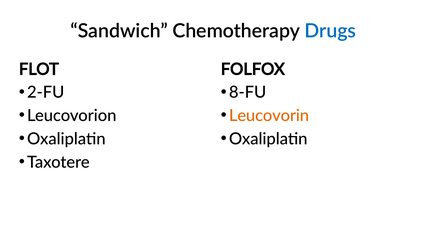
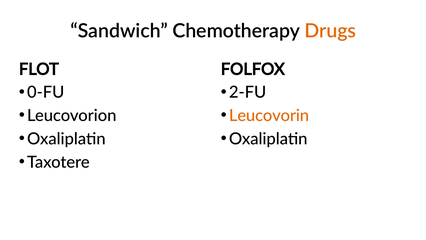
Drugs colour: blue -> orange (330, 31)
2-FU: 2-FU -> 0-FU (46, 92)
8-FU: 8-FU -> 2-FU (248, 92)
